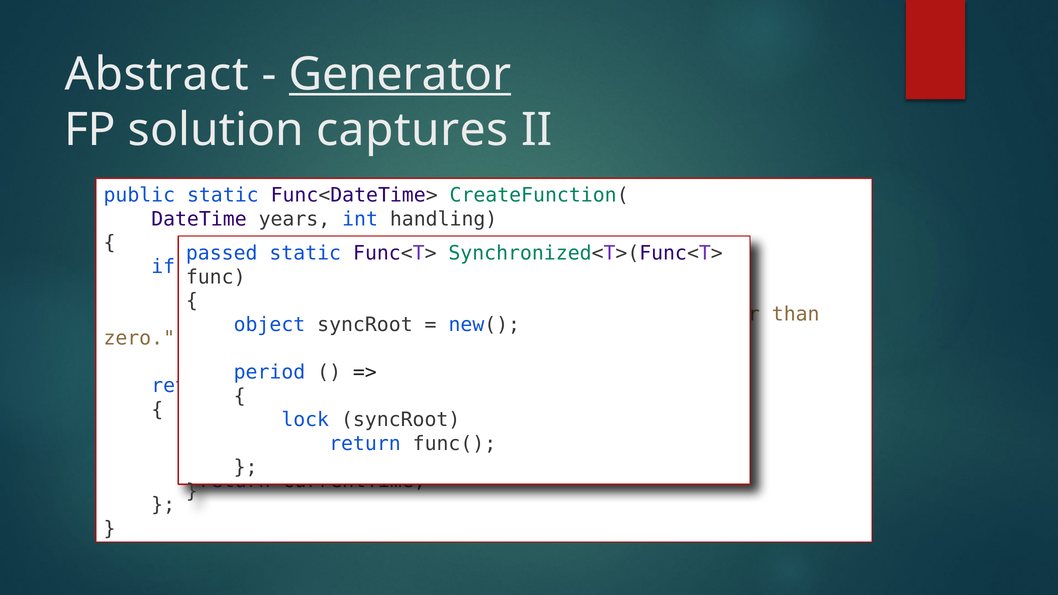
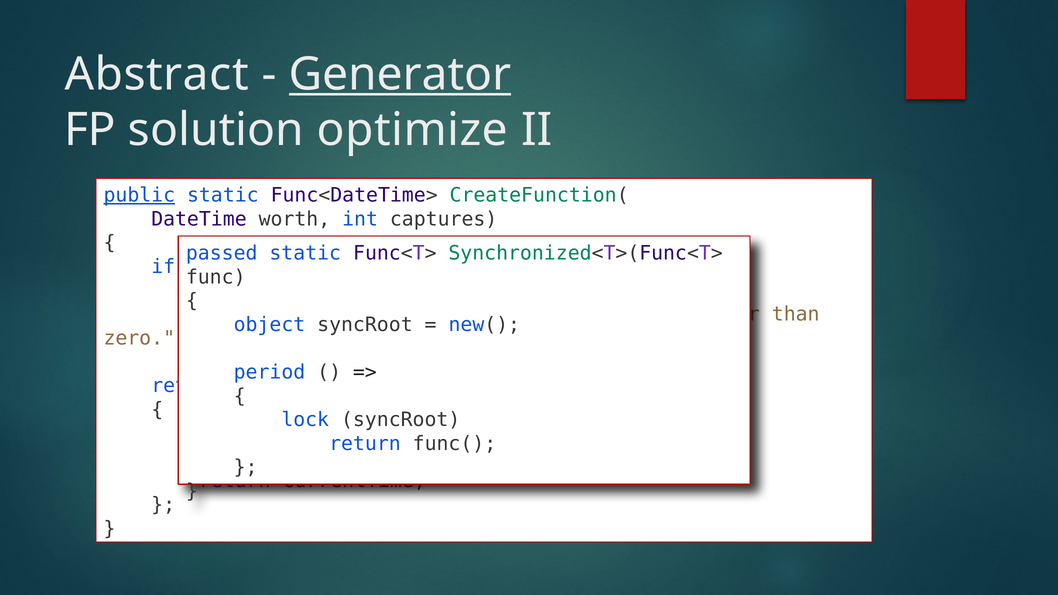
captures: captures -> optimize (412, 130)
public underline: none -> present (139, 195)
years: years -> worth (294, 219)
handling: handling -> captures (444, 219)
